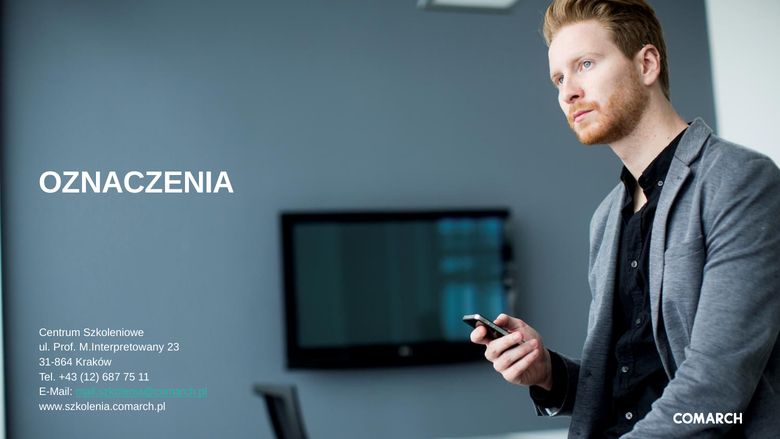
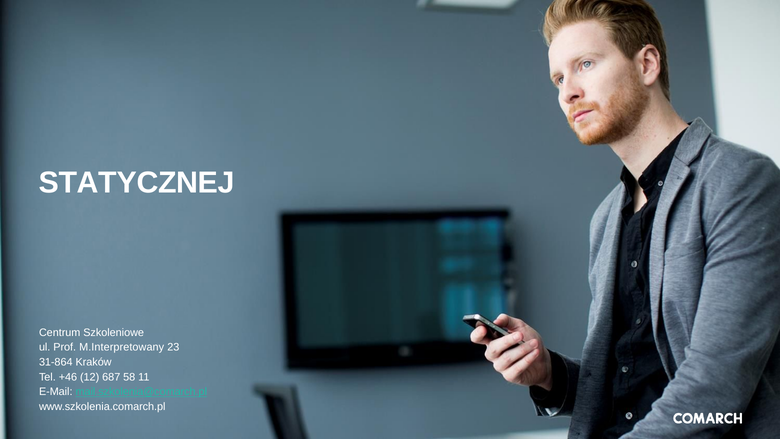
OZNACZENIA: OZNACZENIA -> STATYCZNEJ (137, 183)
+43: +43 -> +46 (68, 377)
75: 75 -> 58 (129, 377)
